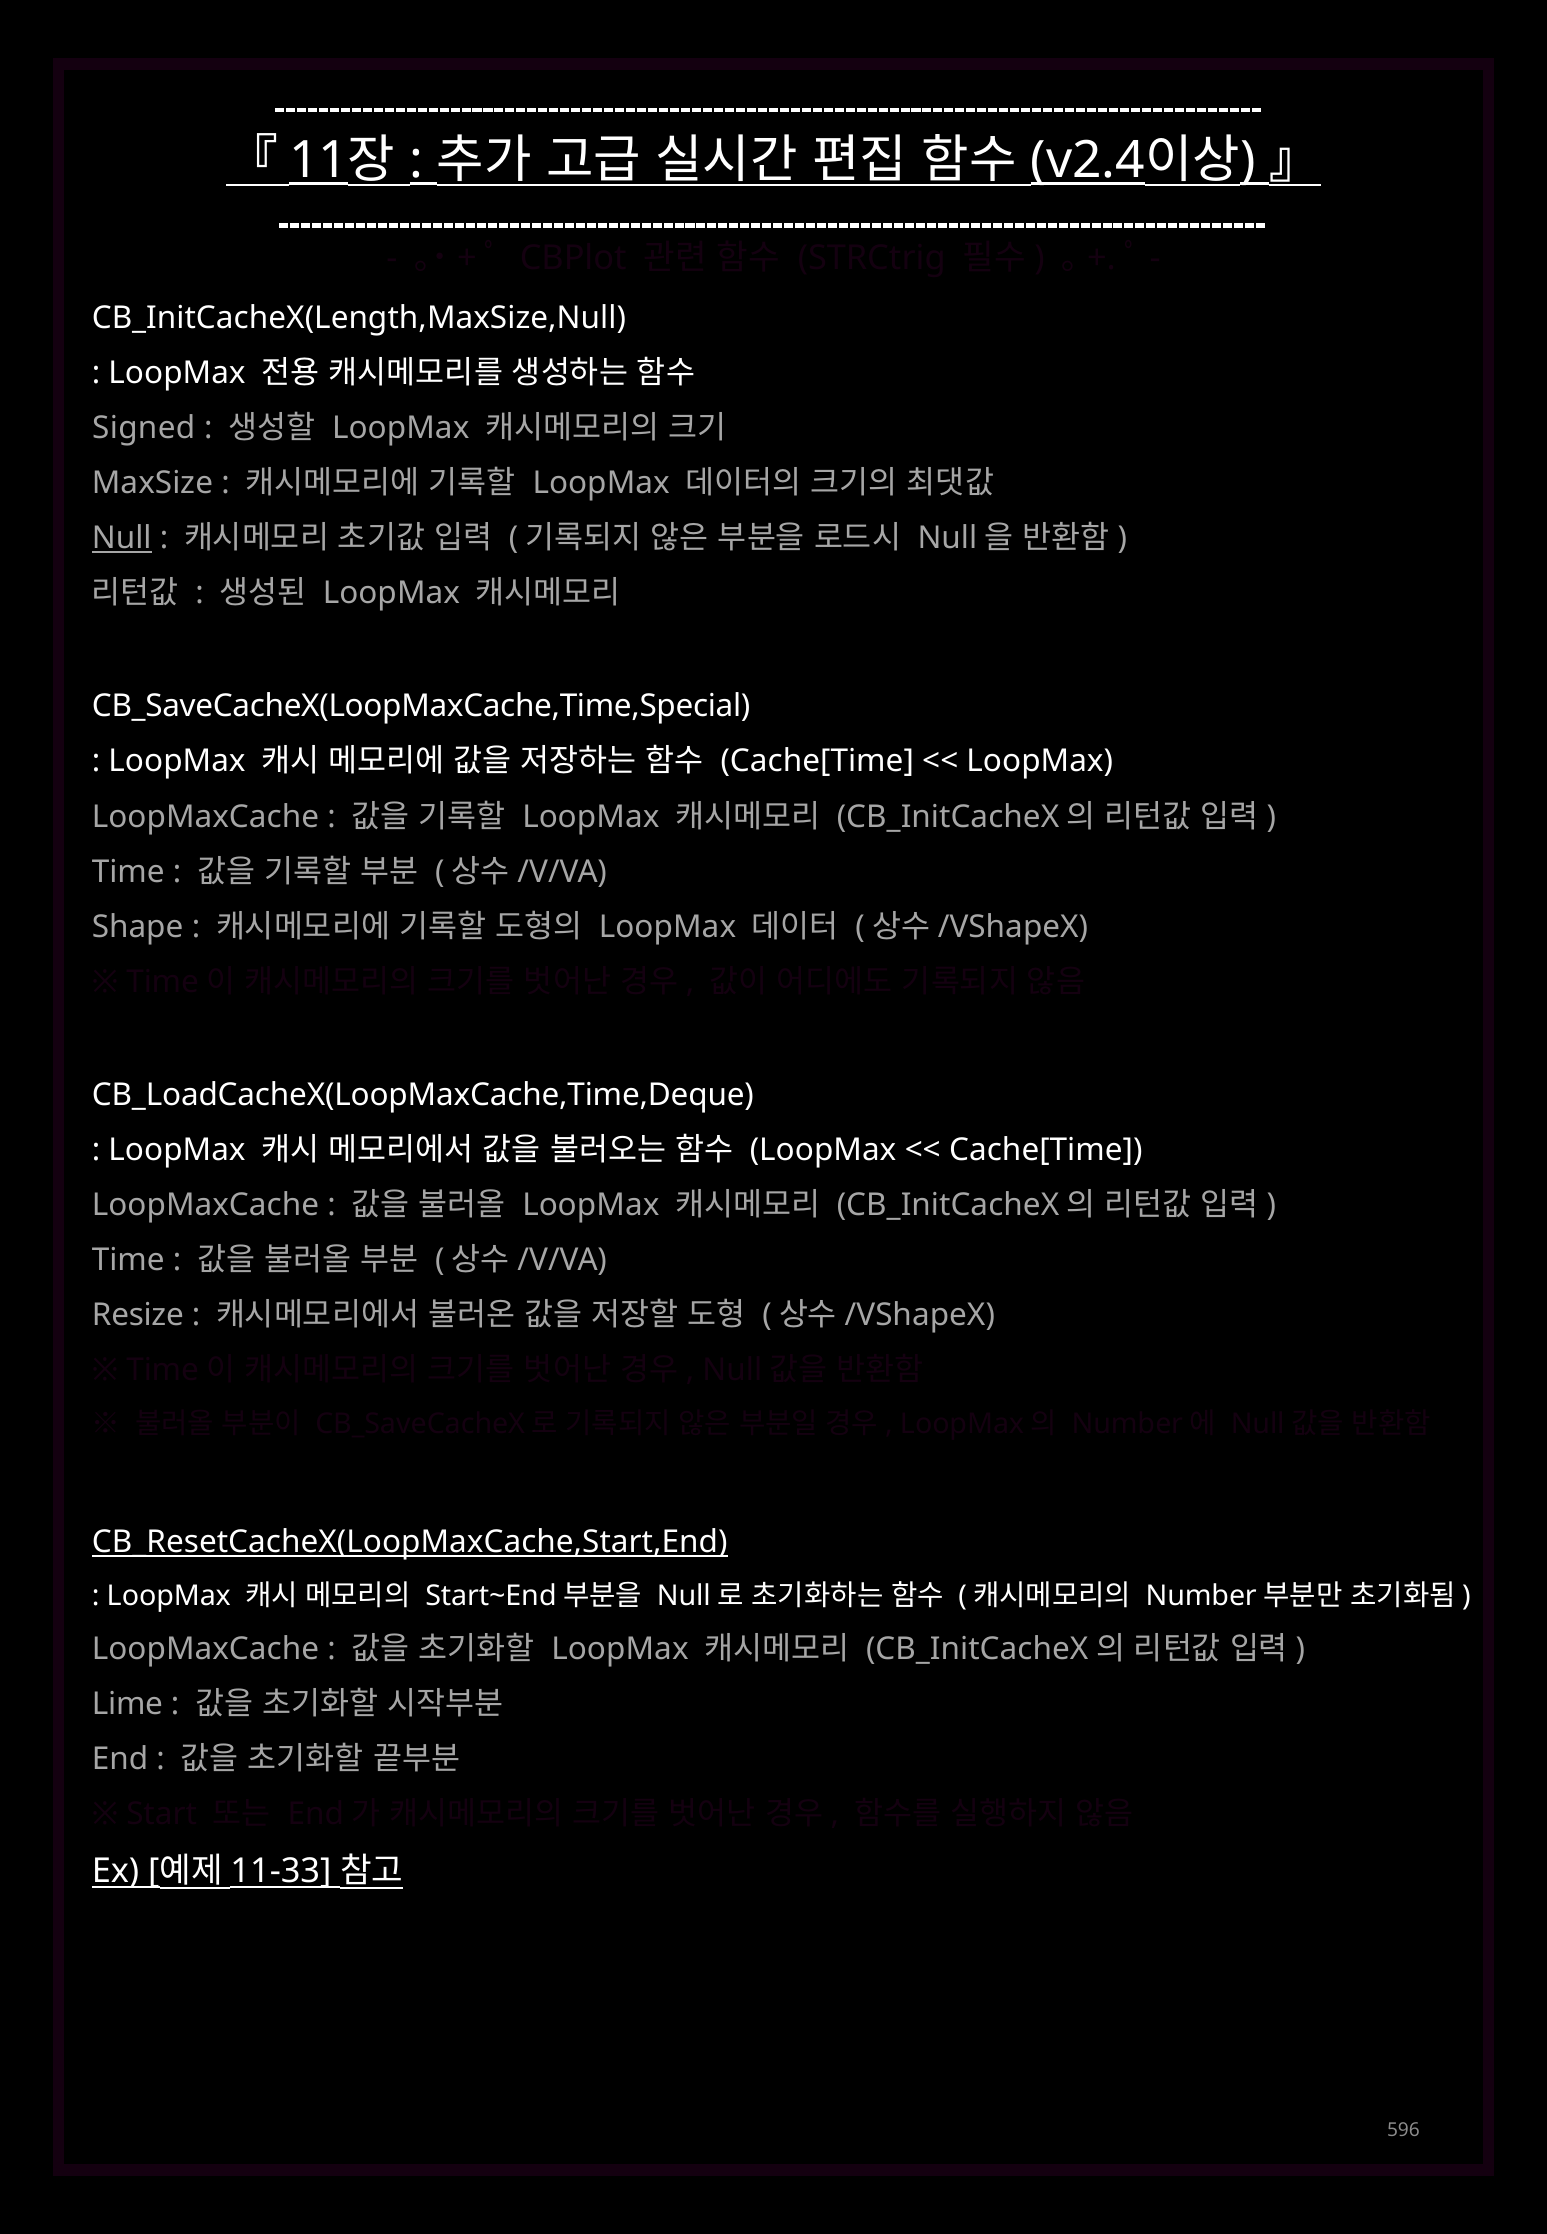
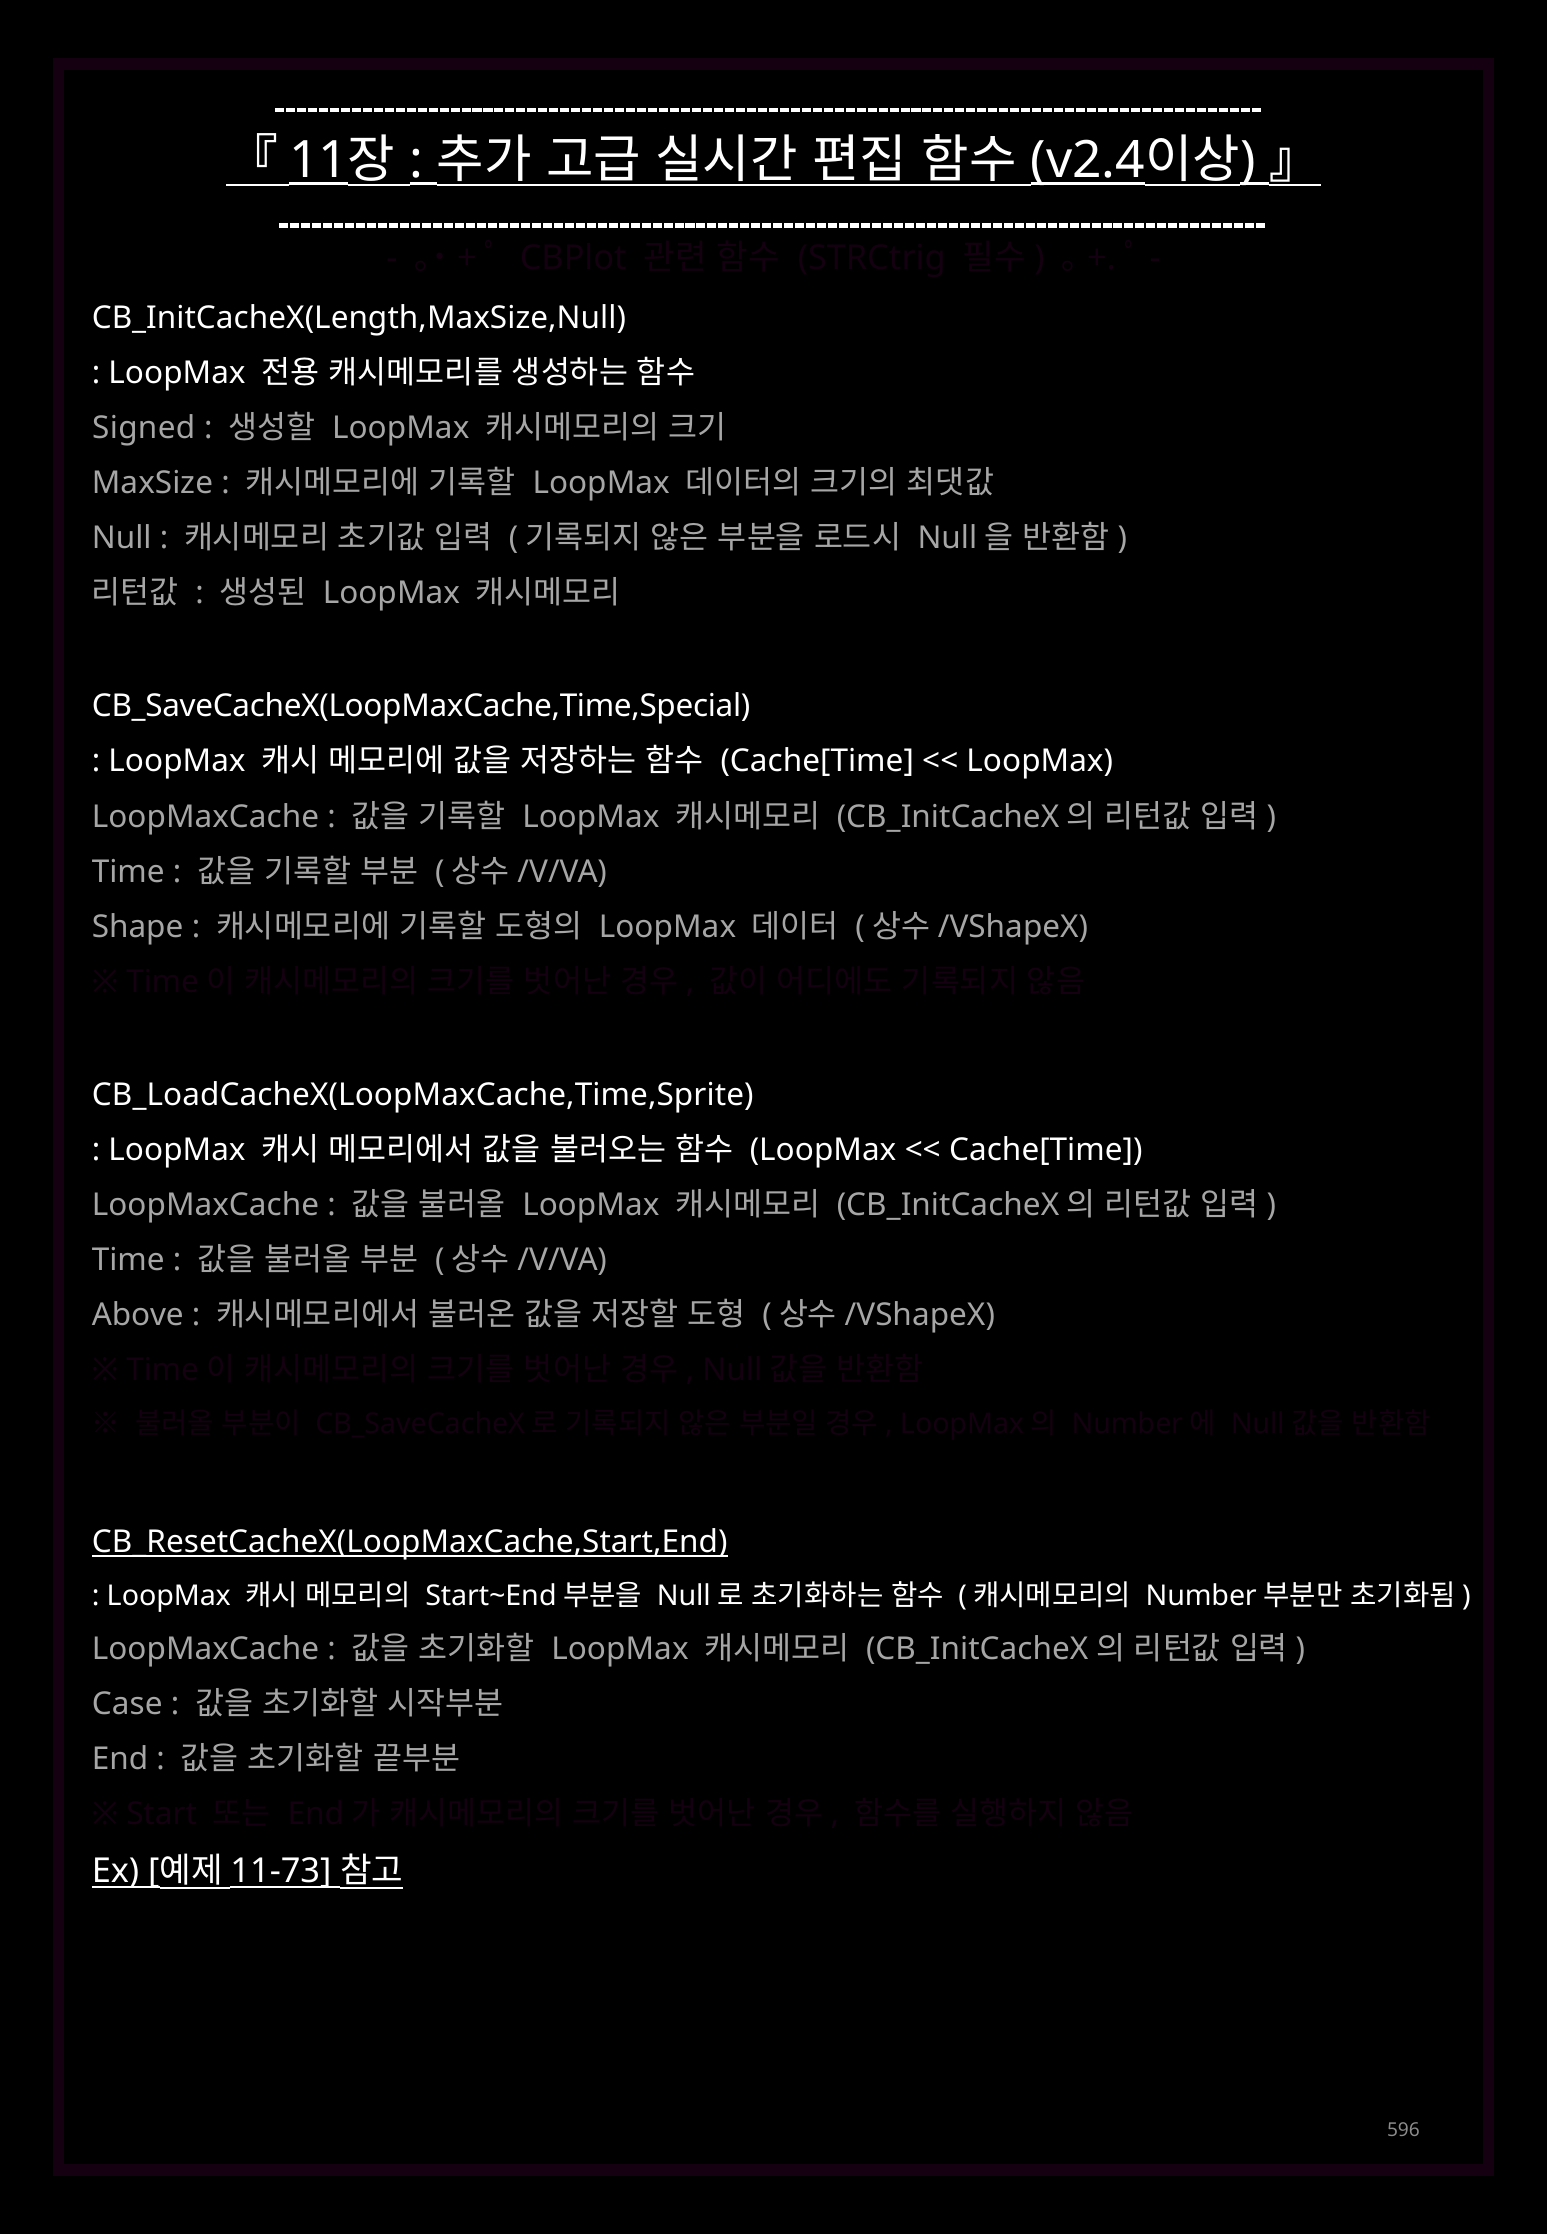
Null underline: present -> none (122, 538)
CB_LoadCacheX(LoopMaxCache,Time,Deque: CB_LoadCacheX(LoopMaxCache,Time,Deque -> CB_LoadCacheX(LoopMaxCache,Time,Sprite (423, 1096)
Resize: Resize -> Above (138, 1316)
Lime: Lime -> Case (127, 1705)
11-33: 11-33 -> 11-73 (281, 1872)
